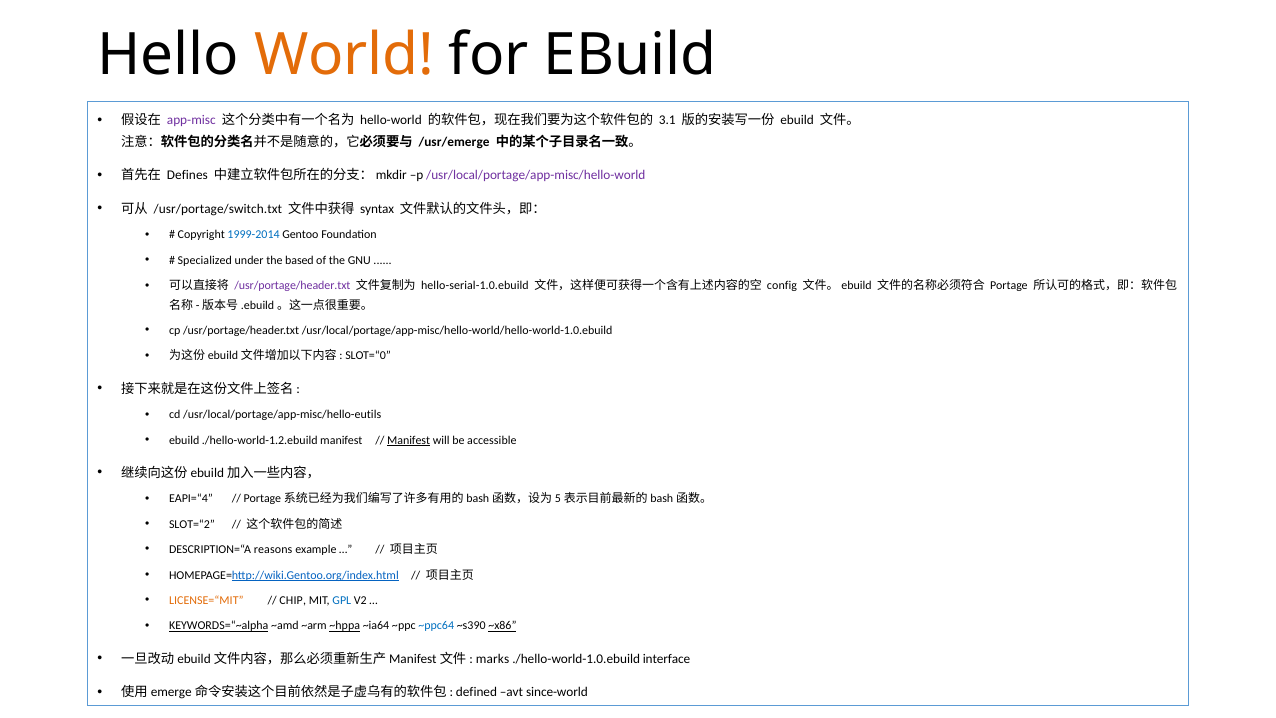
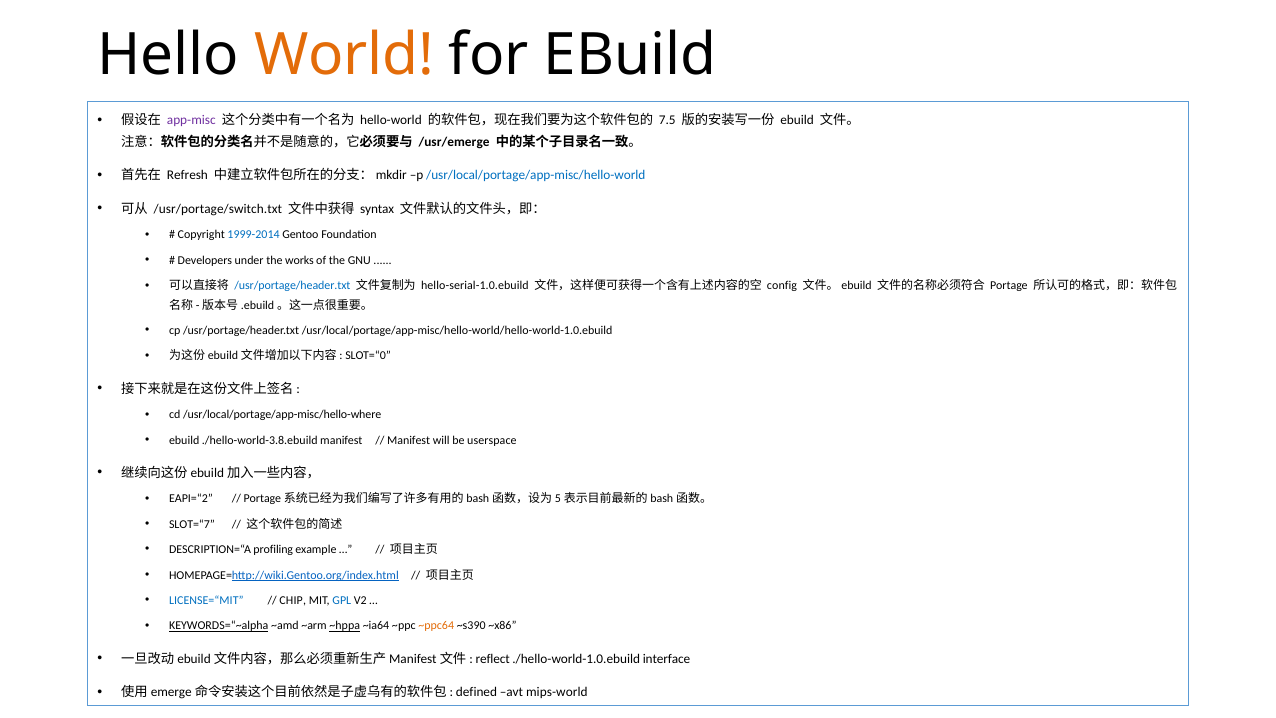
3.1: 3.1 -> 7.5 (667, 120)
Defines: Defines -> Refresh (187, 175)
/usr/local/portage/app-misc/hello-world colour: purple -> blue (536, 175)
Specialized: Specialized -> Developers (205, 260)
based: based -> works (299, 260)
/usr/portage/header.txt colour: purple -> blue (292, 286)
/usr/local/portage/app-misc/hello-eutils: /usr/local/portage/app-misc/hello-eutils -> /usr/local/portage/app-misc/hello-where (282, 415)
./hello-world-1.2.ebuild: ./hello-world-1.2.ebuild -> ./hello-world-3.8.ebuild (260, 440)
Manifest underline: present -> none (409, 440)
accessible: accessible -> userspace (492, 440)
EAPI=“4: EAPI=“4 -> EAPI=“2 (191, 499)
SLOT=“2: SLOT=“2 -> SLOT=“7 (192, 524)
reasons: reasons -> profiling (273, 549)
LICENSE=“MIT colour: orange -> blue (206, 600)
~ppc64 colour: blue -> orange (436, 626)
~x86 underline: present -> none (502, 626)
marks: marks -> reflect (493, 658)
since-world: since-world -> mips-world (557, 692)
